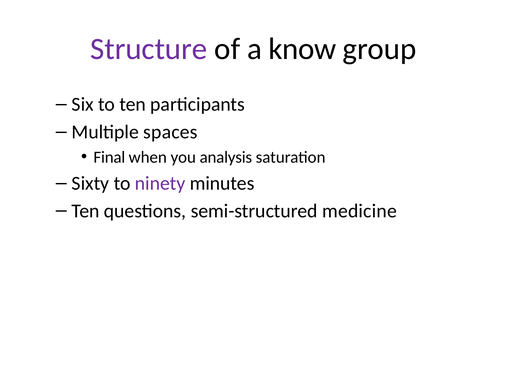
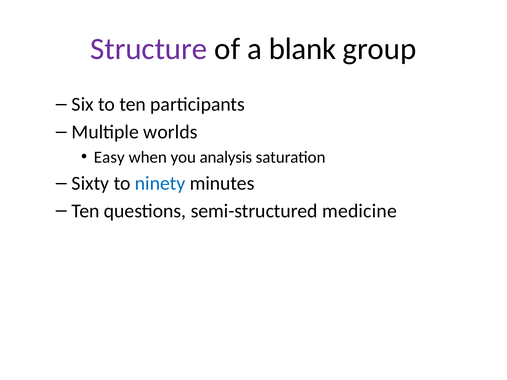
know: know -> blank (302, 49)
spaces: spaces -> worlds (171, 132)
Final: Final -> Easy (109, 157)
ninety colour: purple -> blue (160, 183)
